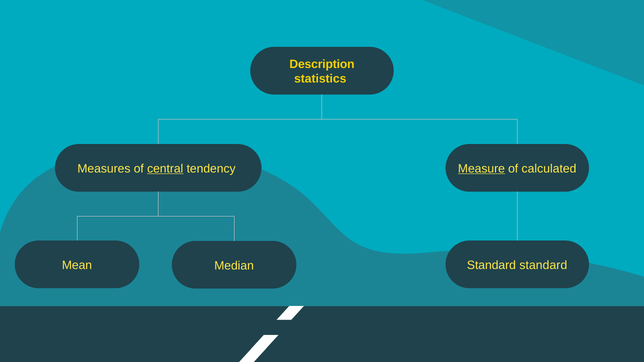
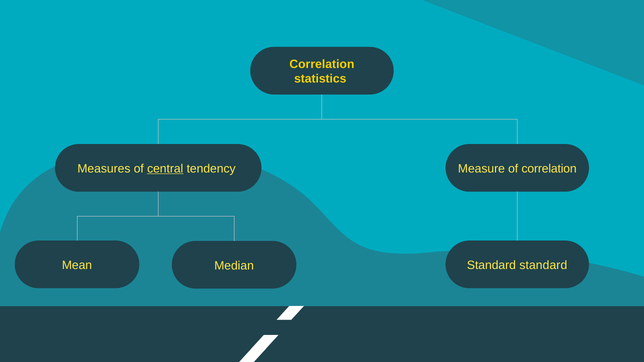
Description: Description -> Correlation (322, 64)
Measure underline: present -> none (481, 169)
of calculated: calculated -> correlation (549, 169)
